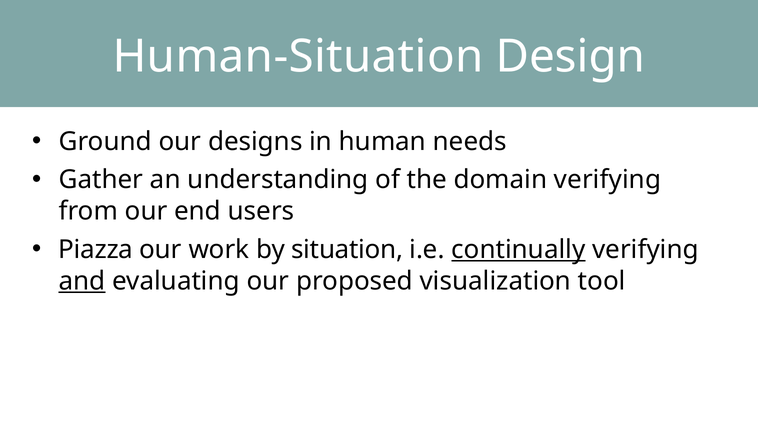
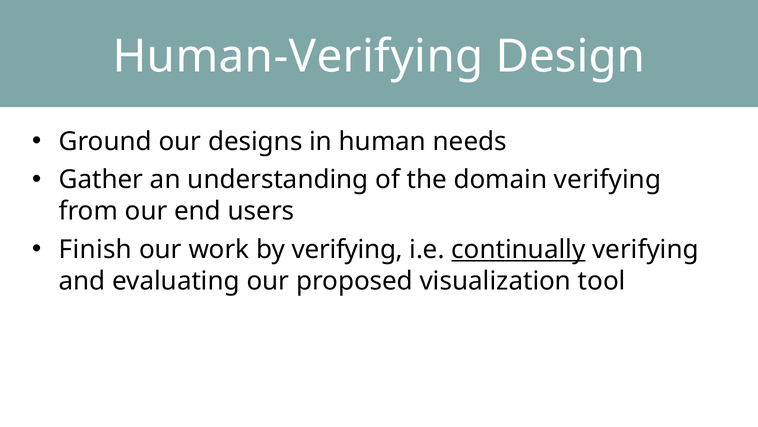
Human-Situation: Human-Situation -> Human-Verifying (298, 57)
Piazza: Piazza -> Finish (95, 249)
by situation: situation -> verifying (347, 249)
and underline: present -> none (82, 281)
